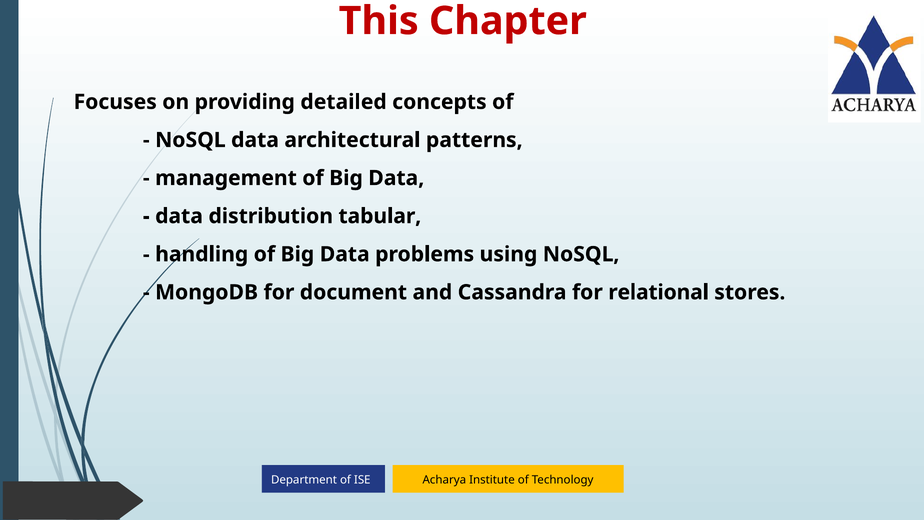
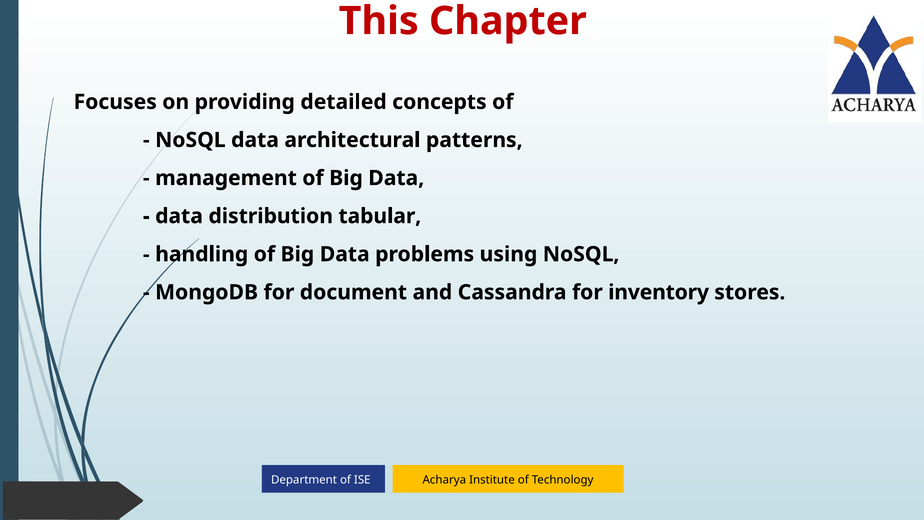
relational: relational -> inventory (659, 292)
